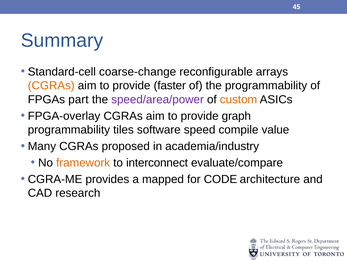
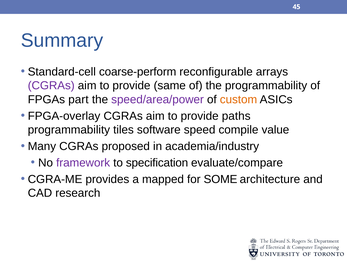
coarse-change: coarse-change -> coarse-perform (138, 72)
CGRAs colour: orange -> purple (51, 85)
faster: faster -> same (170, 85)
graph: graph -> paths (236, 116)
framework colour: orange -> purple (83, 162)
interconnect: interconnect -> specification (157, 162)
CODE: CODE -> SOME (221, 179)
